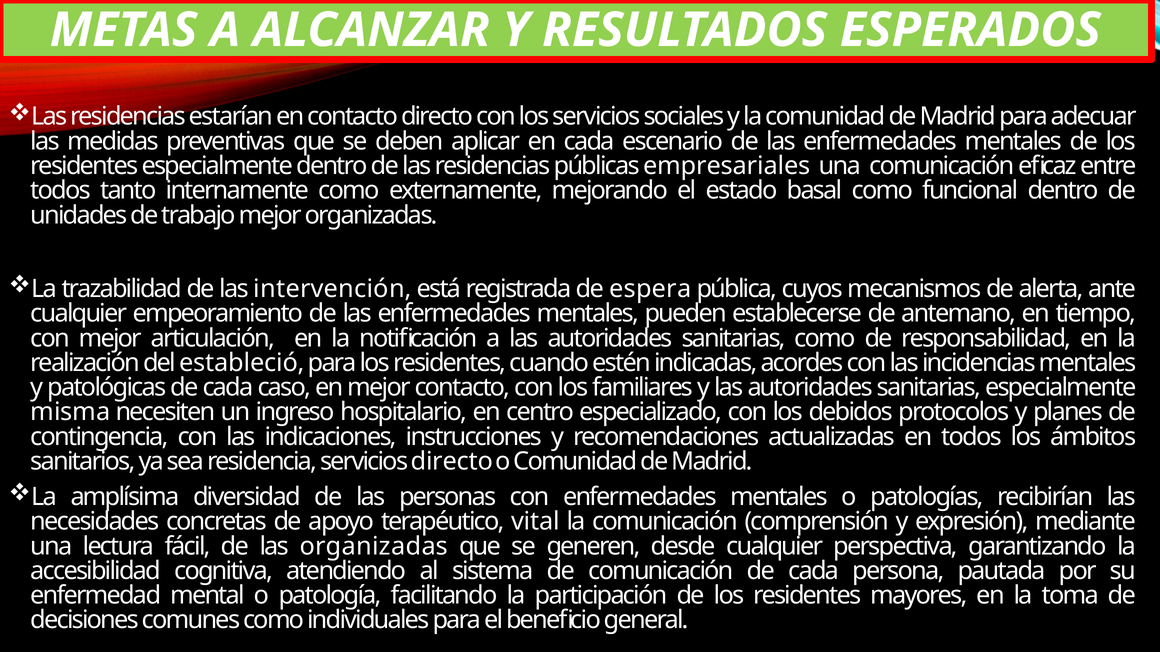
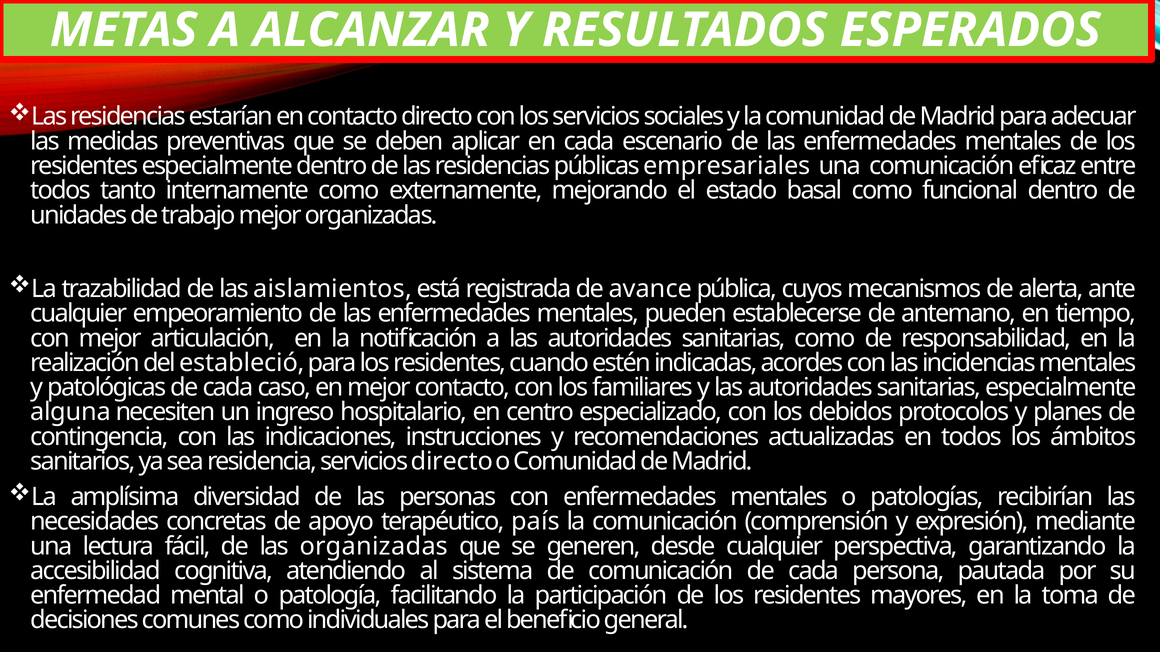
intervención: intervención -> aislamientos (333, 289)
espera: espera -> avance (650, 289)
misma: misma -> alguna (70, 412)
vital: vital -> país (536, 522)
